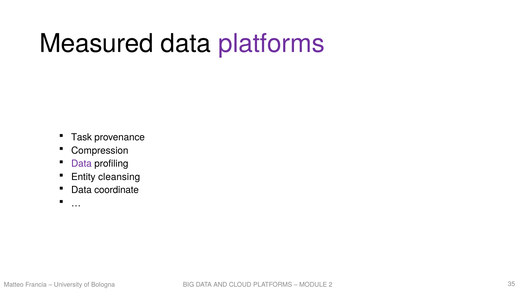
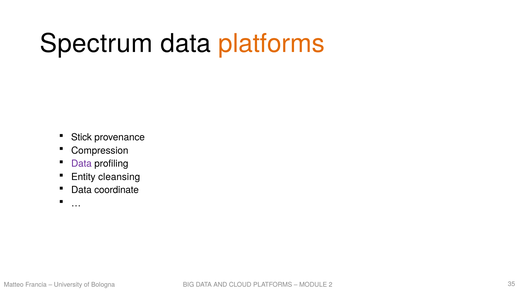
Measured: Measured -> Spectrum (96, 44)
platforms colour: purple -> orange (271, 44)
Task: Task -> Stick (82, 137)
